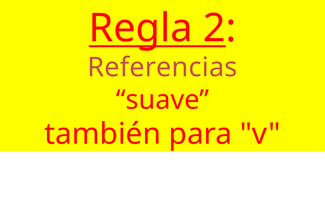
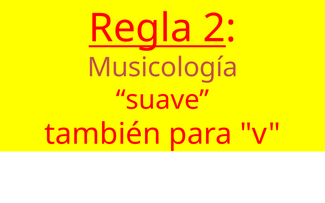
Referencias: Referencias -> Musicología (163, 67)
